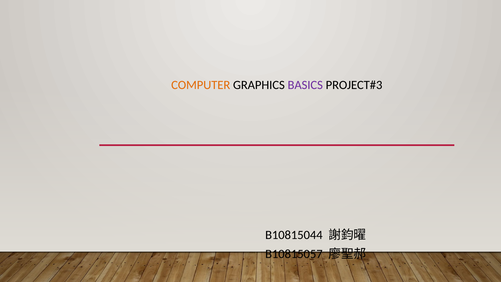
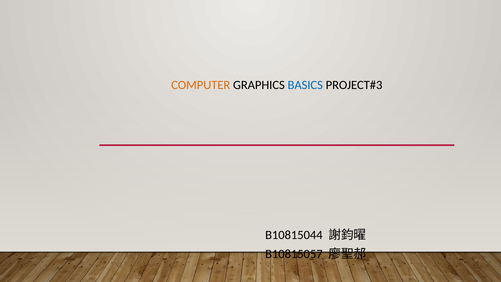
BASICS colour: purple -> blue (305, 85)
